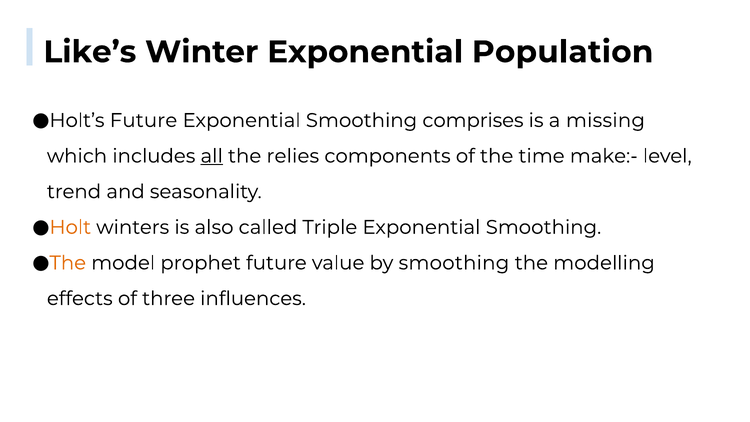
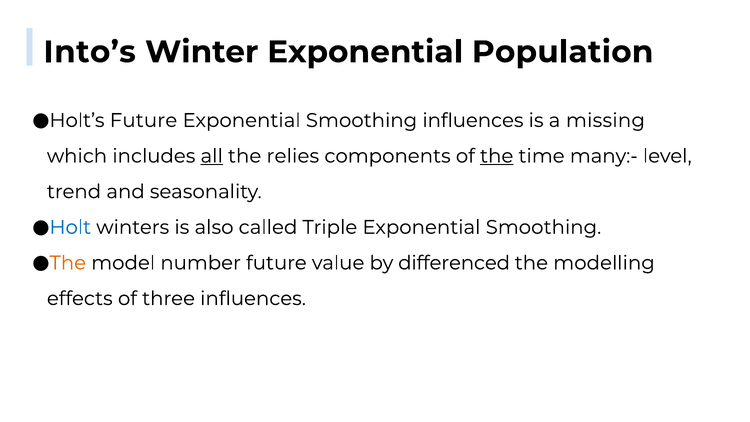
Like’s: Like’s -> Into’s (90, 52)
Smoothing comprises: comprises -> influences (473, 120)
the underline: none -> present (497, 156)
make:-: make:- -> many:- (604, 156)
Holt colour: orange -> blue (70, 227)
prophet: prophet -> number (201, 263)
by smoothing: smoothing -> differenced (454, 263)
